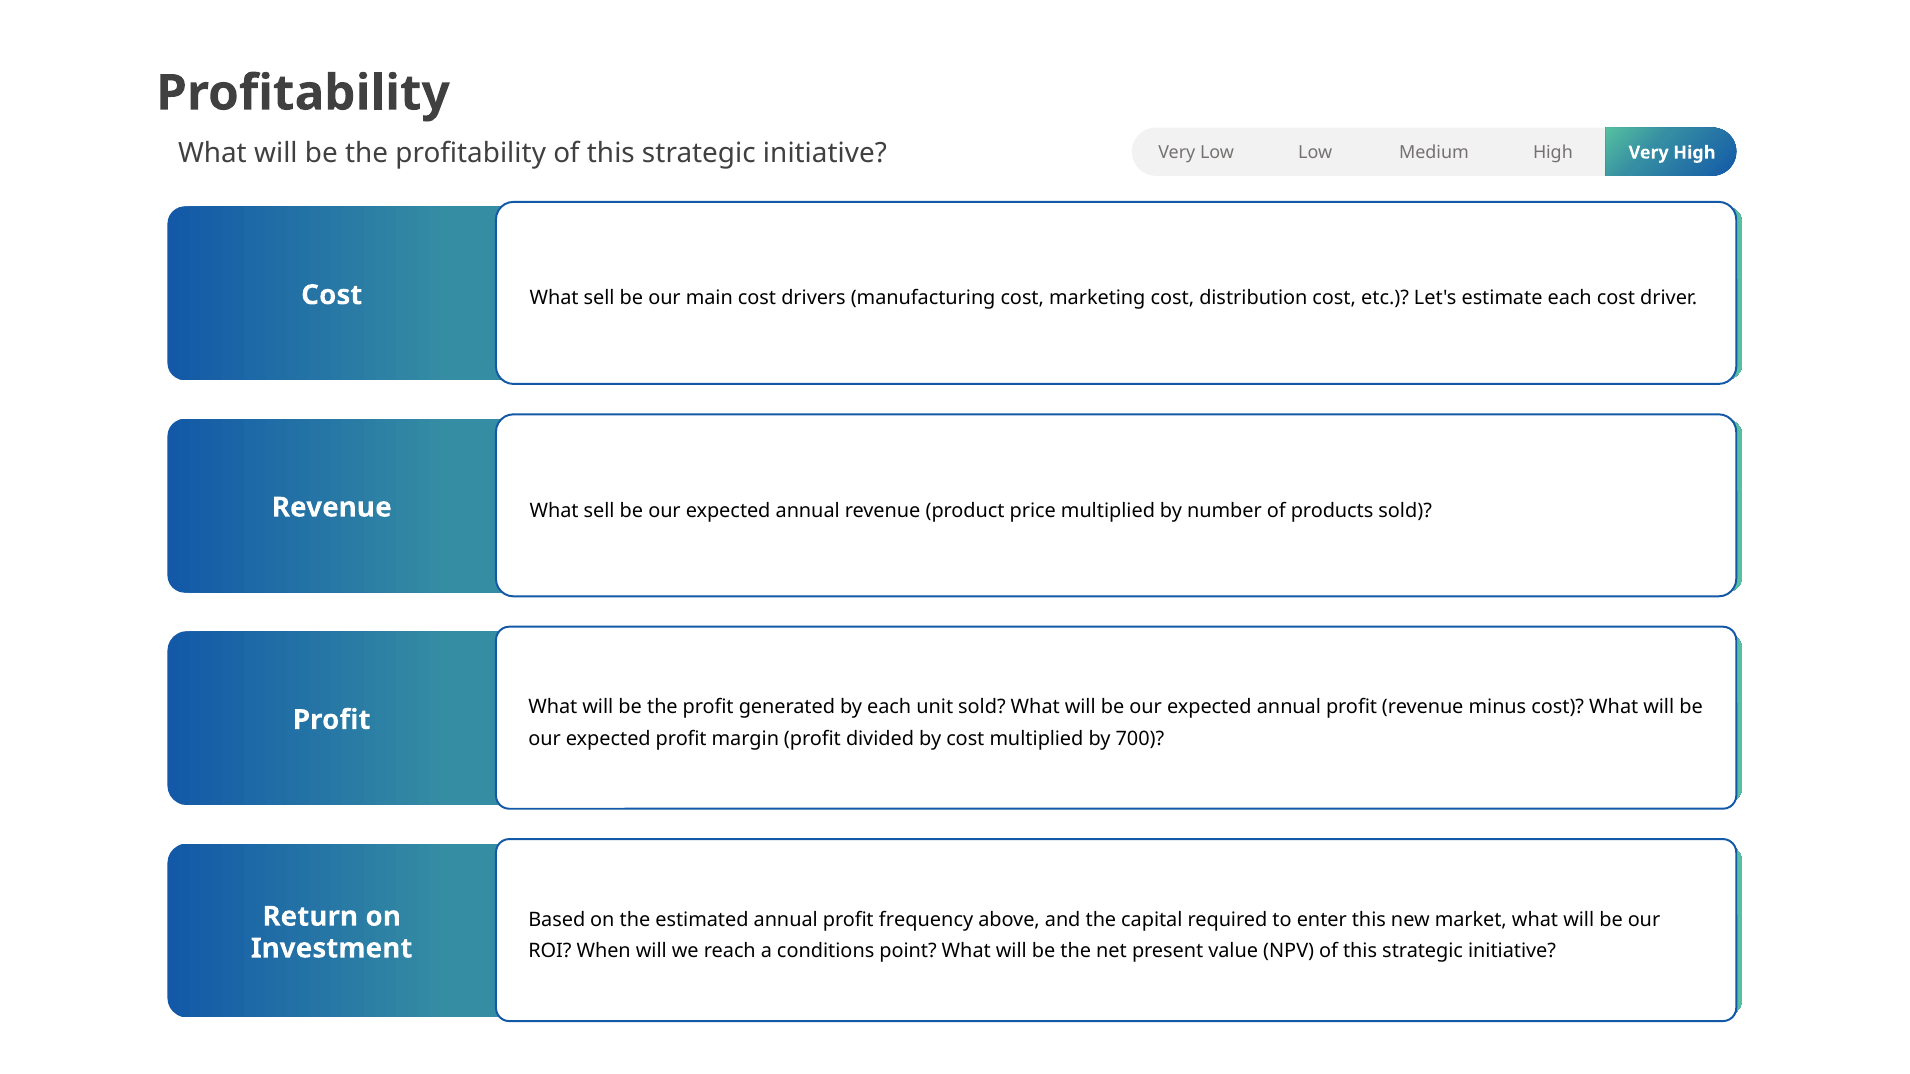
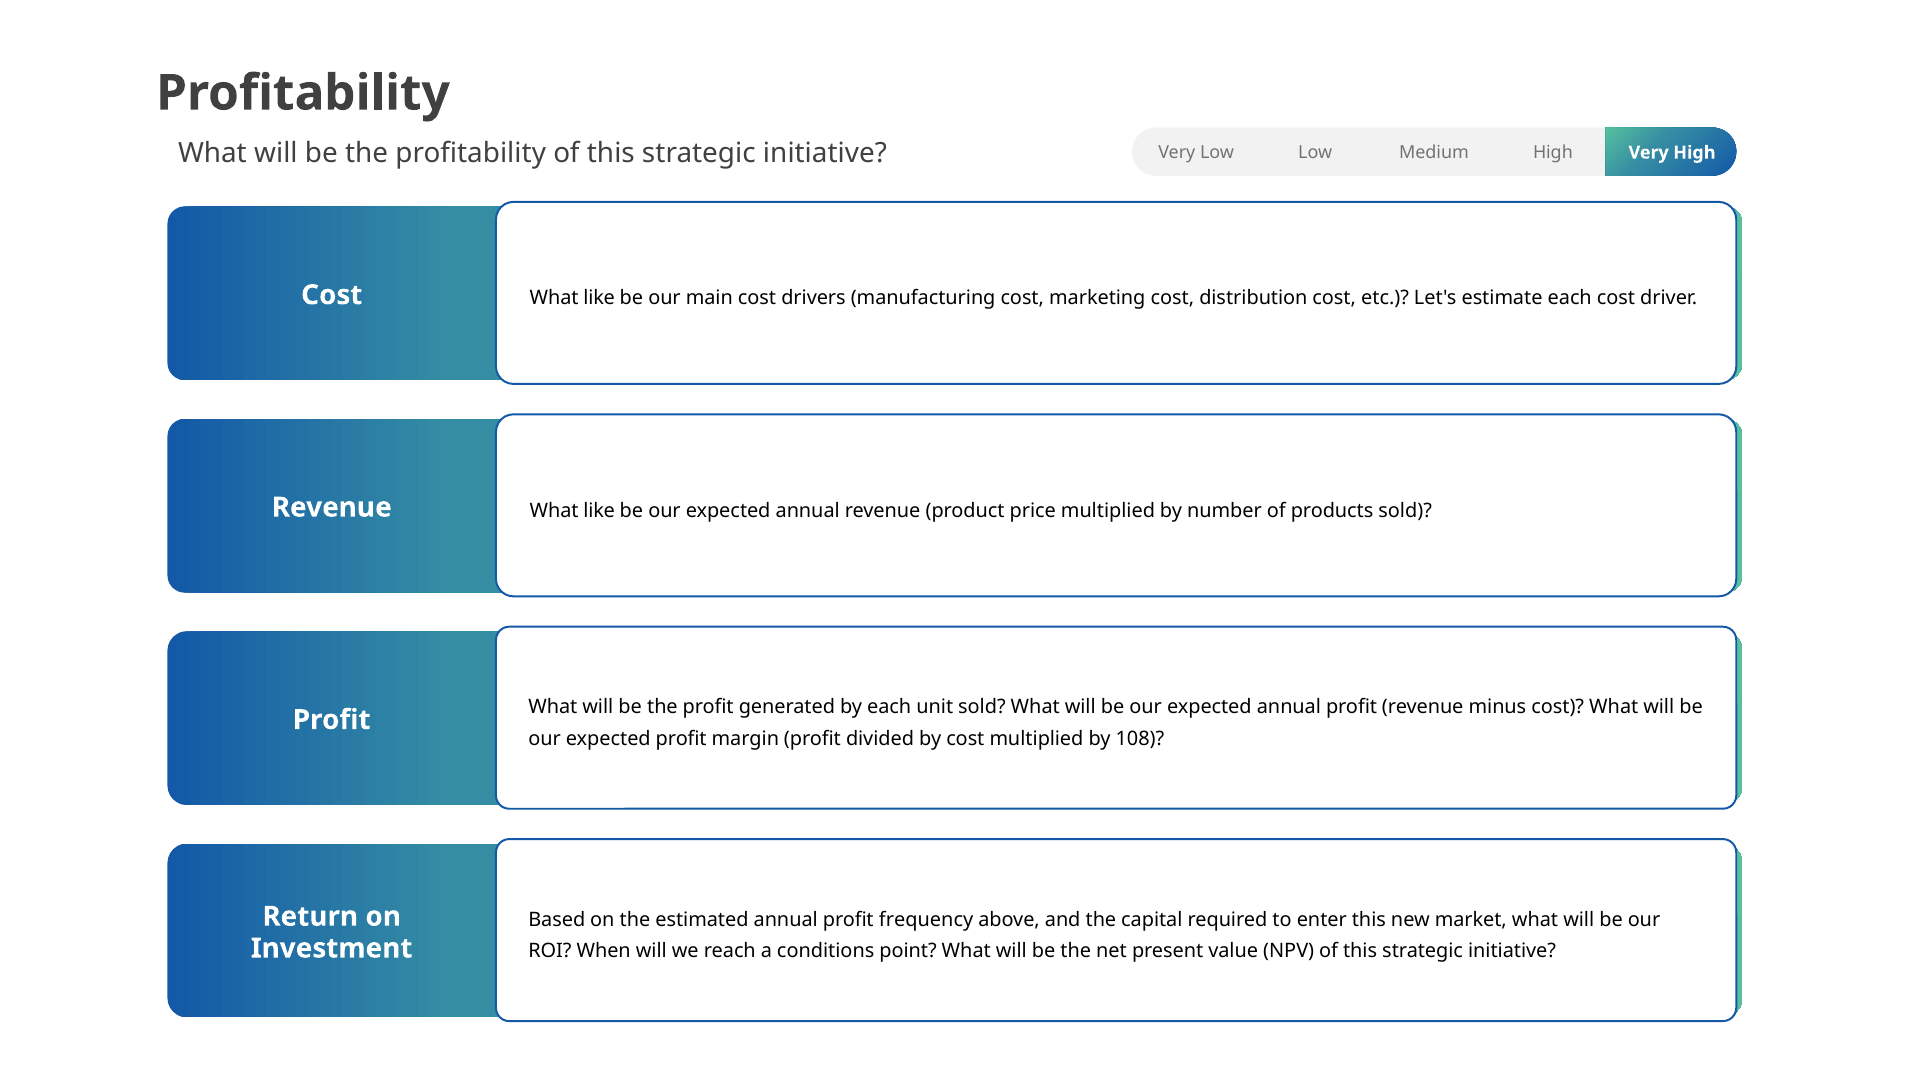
sell: sell -> like (599, 298)
sell: sell -> like (599, 511)
700: 700 -> 108 (1140, 739)
